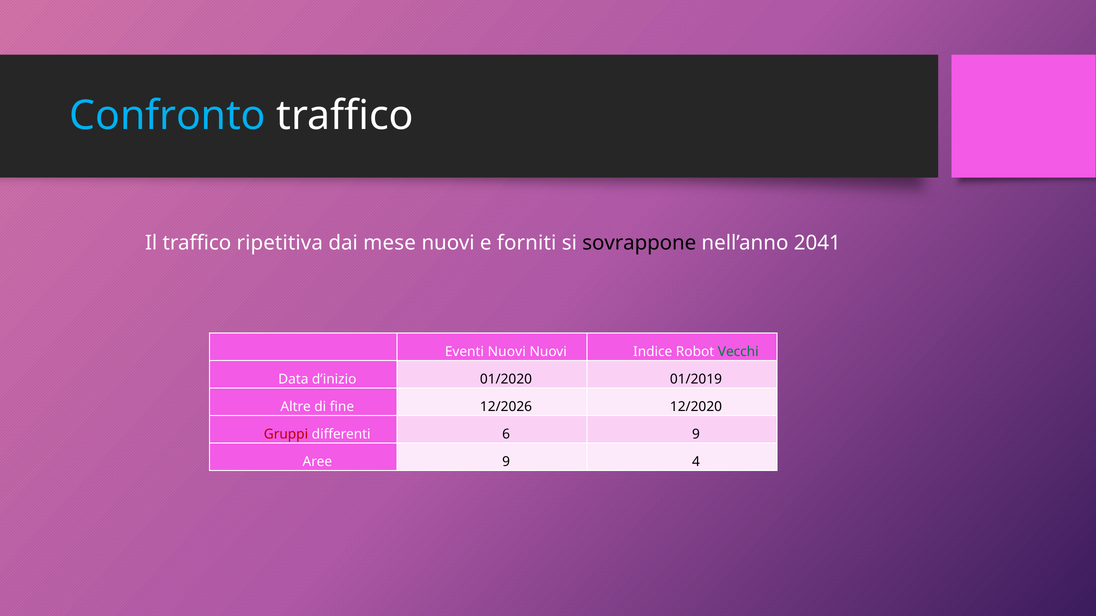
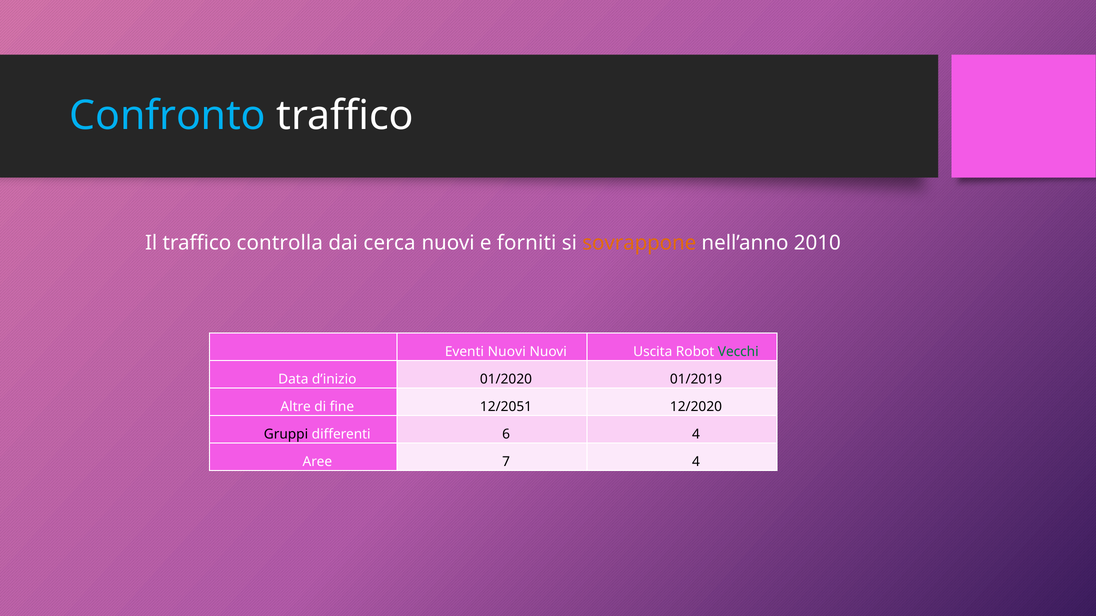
ripetitiva: ripetitiva -> controlla (280, 243)
mese: mese -> cerca (390, 243)
sovrappone colour: black -> orange (639, 243)
2041: 2041 -> 2010 (817, 243)
Indice: Indice -> Uscita (653, 352)
12/2026: 12/2026 -> 12/2051 (506, 407)
Gruppi colour: red -> black (286, 435)
6 9: 9 -> 4 (696, 435)
Aree 9: 9 -> 7 (506, 462)
